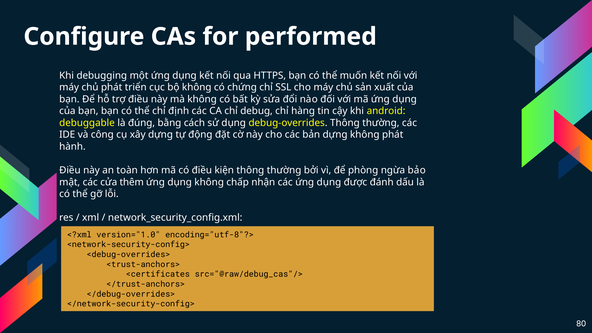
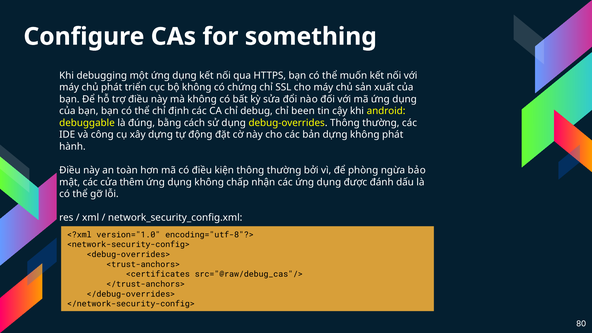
performed: performed -> something (311, 37)
hàng: hàng -> been (303, 111)
